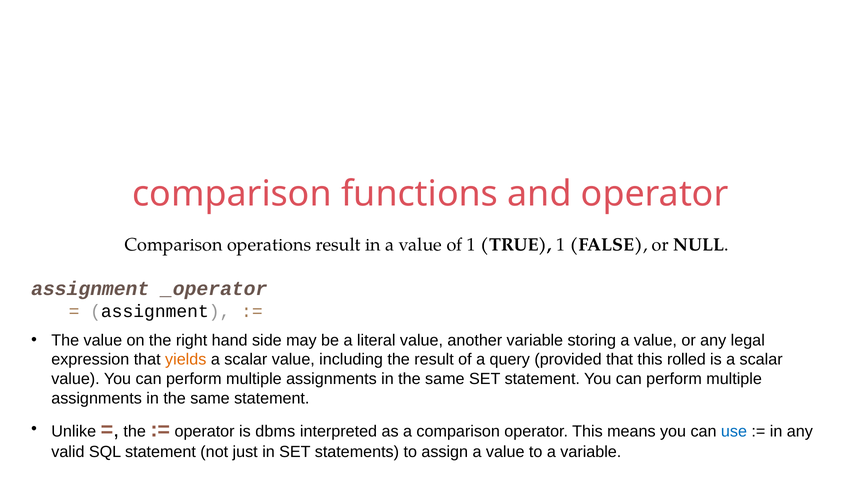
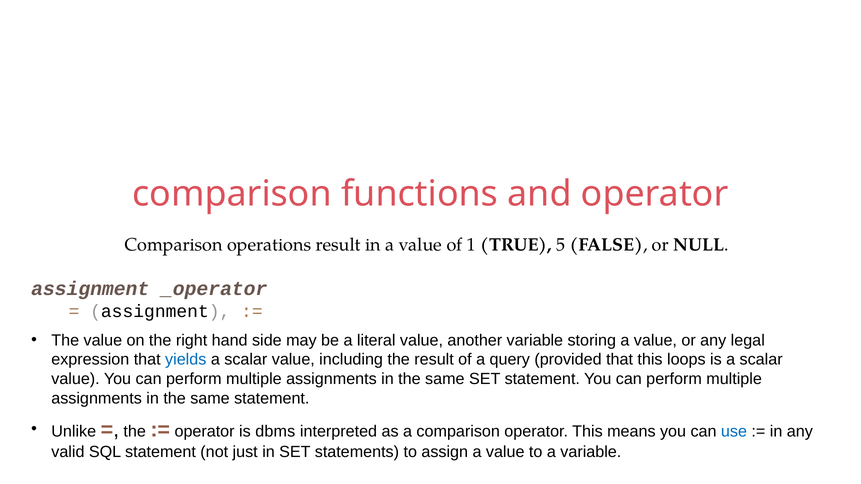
TRUE 1: 1 -> 5 (561, 245)
yields colour: orange -> blue (186, 360)
rolled: rolled -> loops (686, 360)
